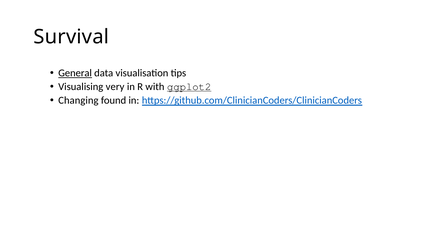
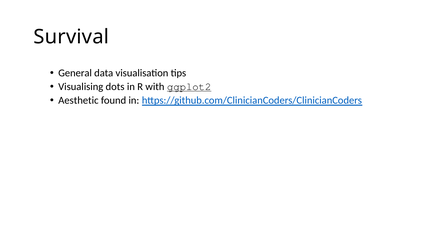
General underline: present -> none (75, 73)
very: very -> dots (115, 87)
Changing: Changing -> Aesthetic (78, 101)
